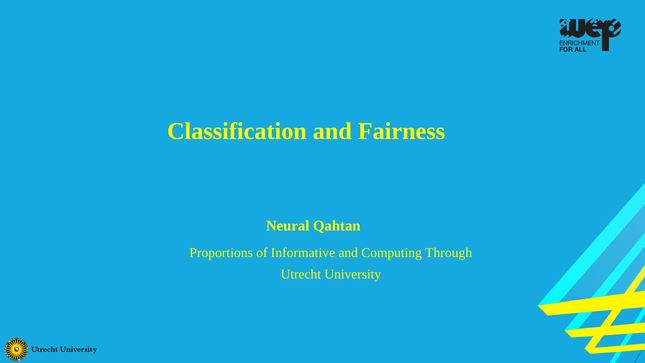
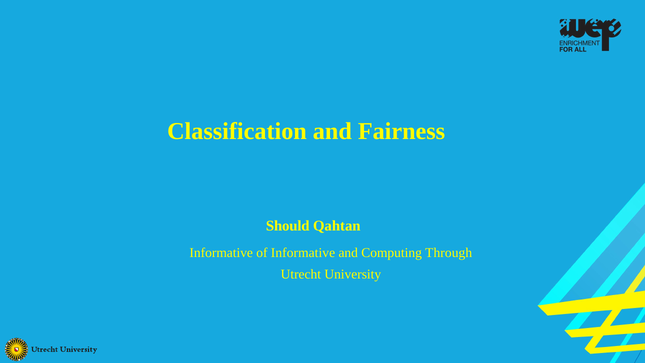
Neural: Neural -> Should (288, 226)
Proportions: Proportions -> Informative (221, 253)
